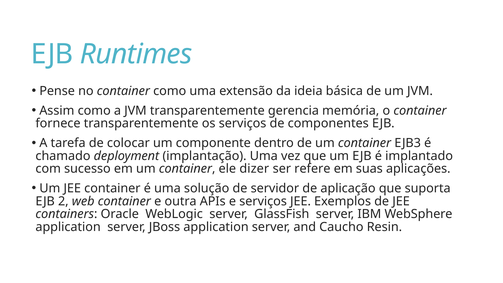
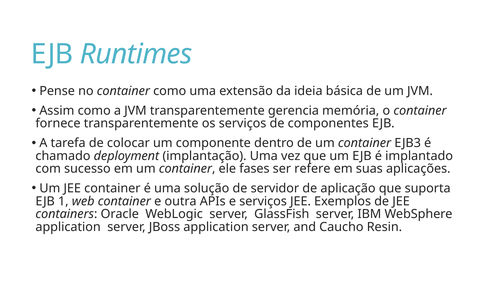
dizer: dizer -> fases (254, 169)
2: 2 -> 1 (63, 201)
